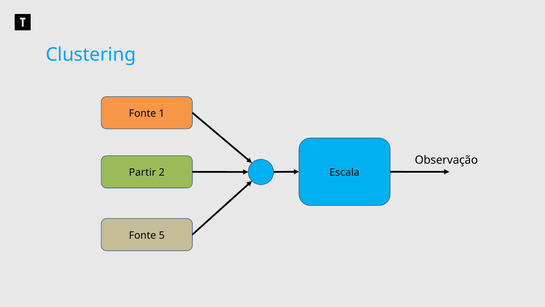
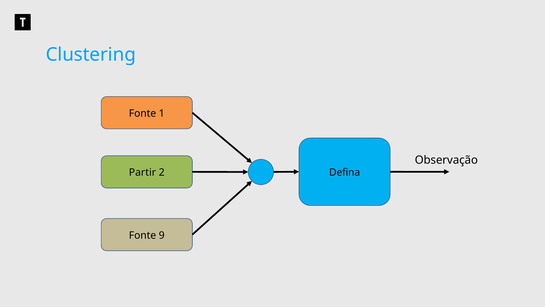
Escala: Escala -> Defina (345, 172)
5: 5 -> 9 (162, 235)
